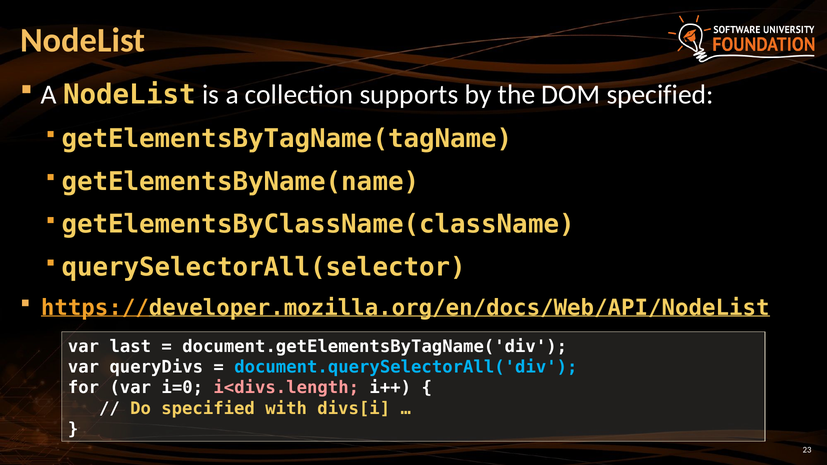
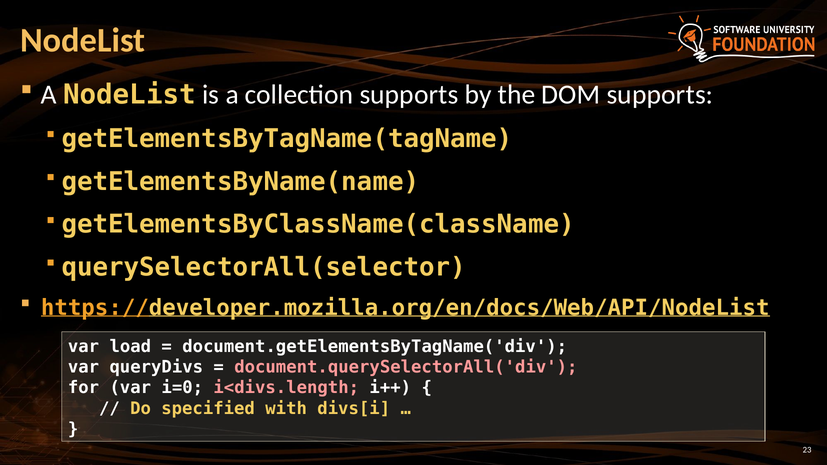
DOM specified: specified -> supports (660, 95)
last: last -> load (130, 347)
document.querySelectorAll('div colour: light blue -> pink (406, 367)
